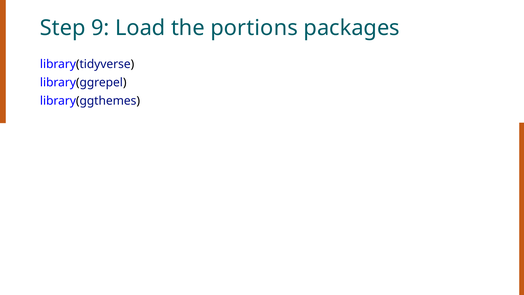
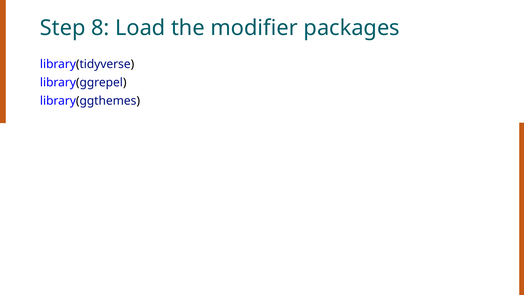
9: 9 -> 8 (100, 28)
portions: portions -> modifier (254, 28)
